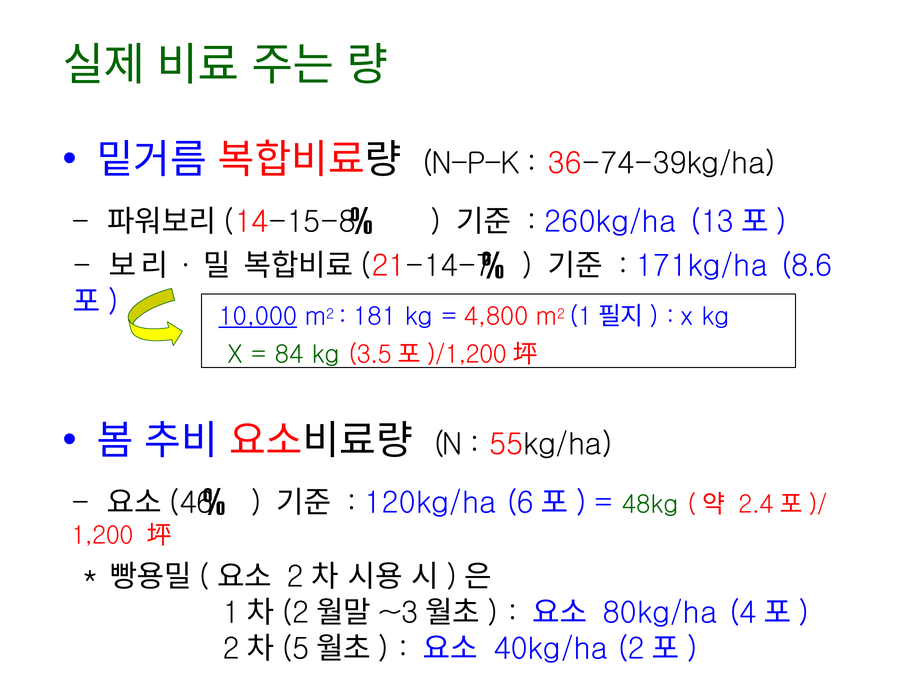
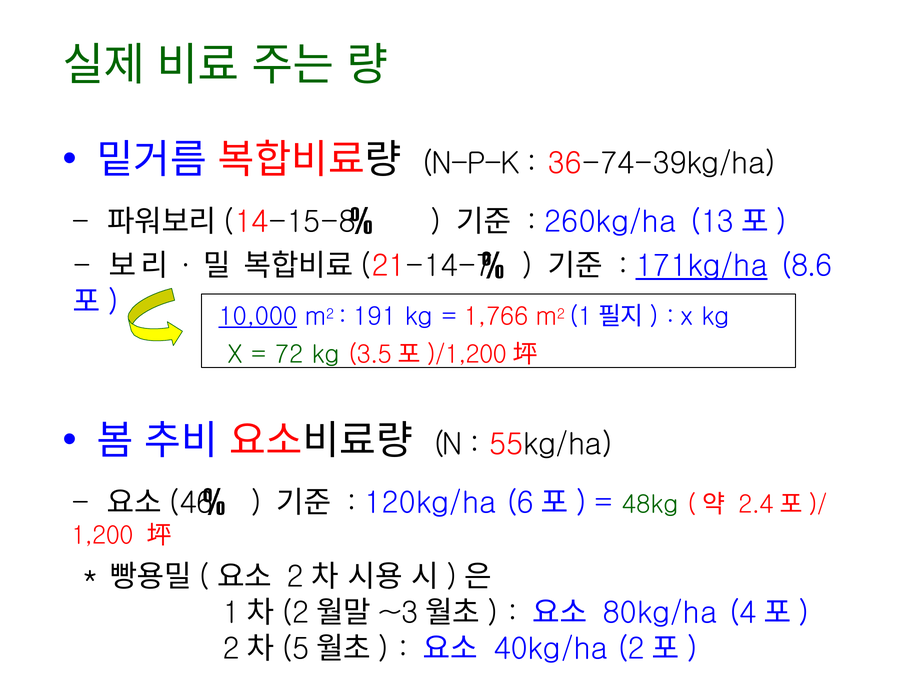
171kg/ha underline: none -> present (702, 266)
181: 181 -> 191 (375, 317)
4,800: 4,800 -> 1,766 (496, 317)
84: 84 -> 72 (289, 355)
